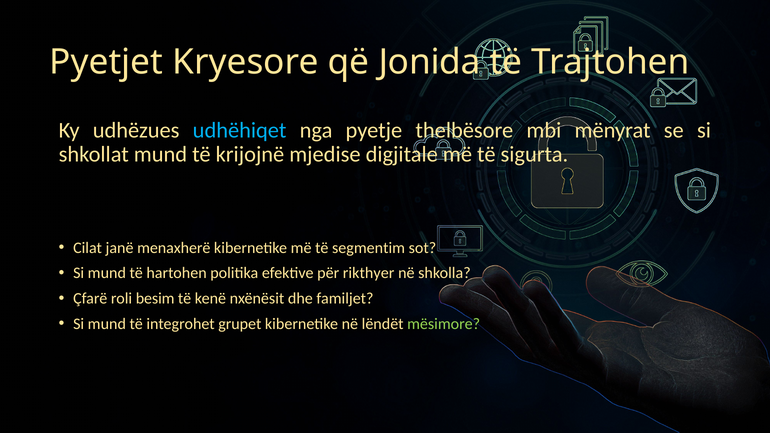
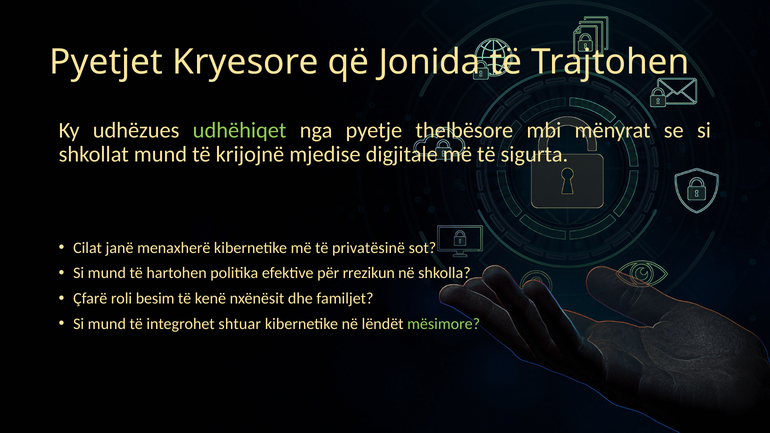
udhëhiqet colour: light blue -> light green (240, 130)
segmentim: segmentim -> privatësinë (369, 248)
rikthyer: rikthyer -> rrezikun (369, 273)
grupet: grupet -> shtuar (240, 324)
